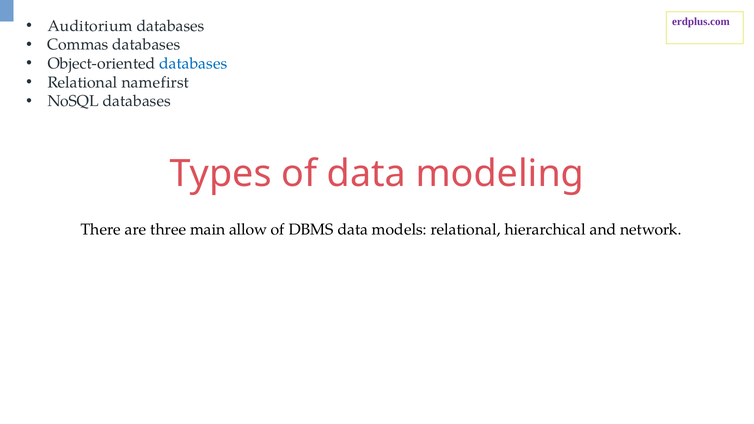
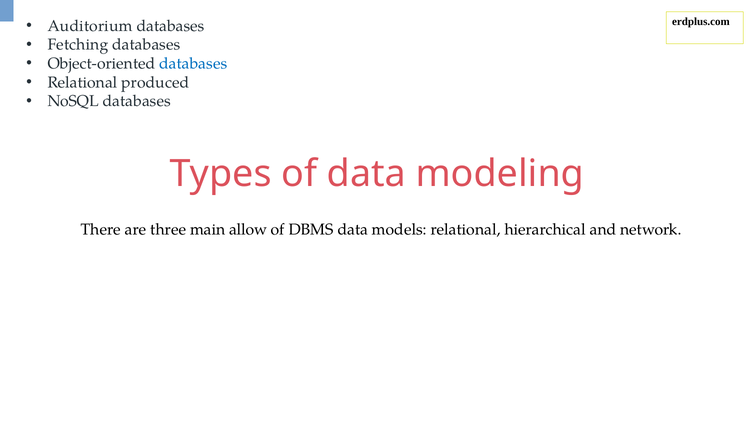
erdplus.com colour: purple -> black (701, 22)
Commas: Commas -> Fetching (78, 45)
namefirst: namefirst -> produced (155, 82)
